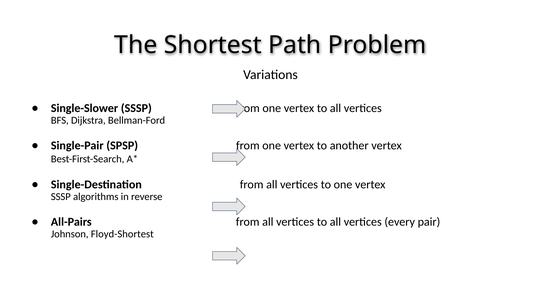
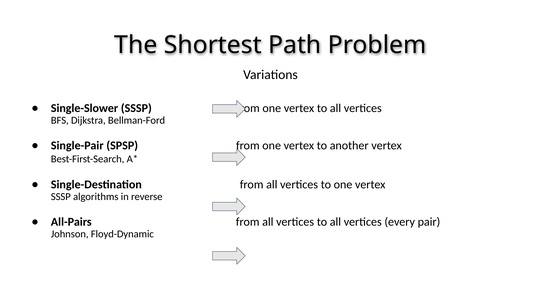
Floyd-Shortest: Floyd-Shortest -> Floyd-Dynamic (122, 234)
